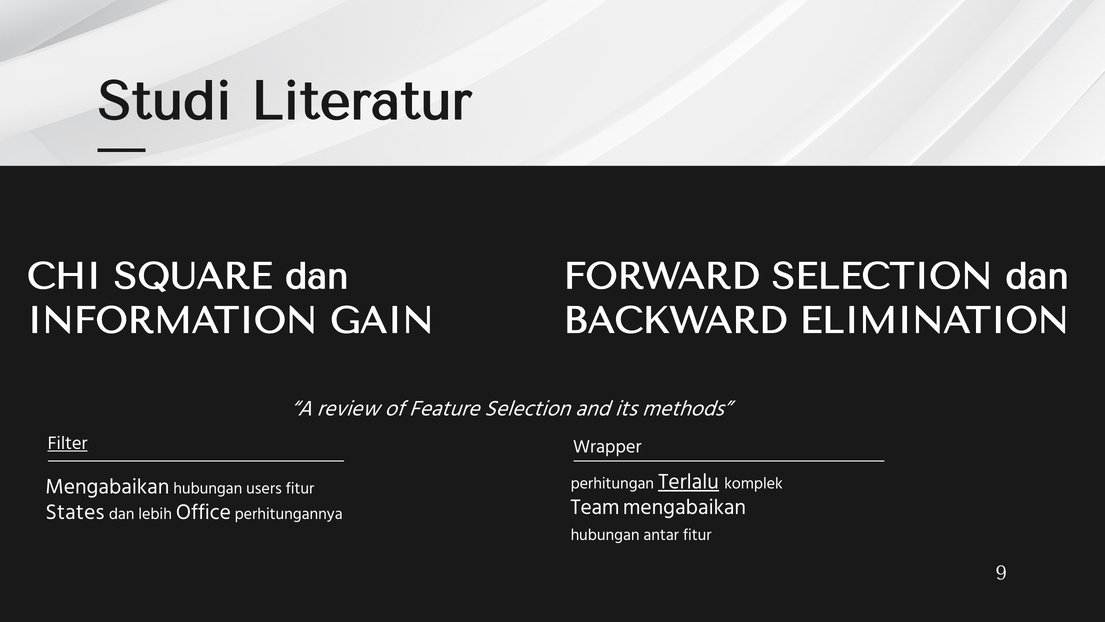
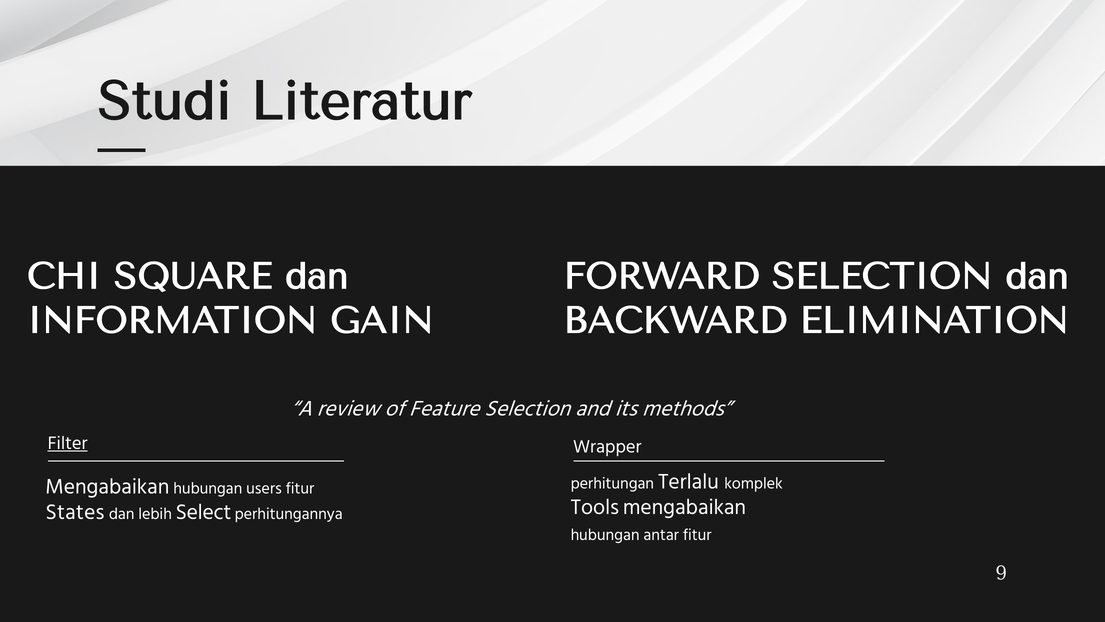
Terlalu underline: present -> none (689, 481)
Team: Team -> Tools (595, 507)
Office: Office -> Select (204, 512)
